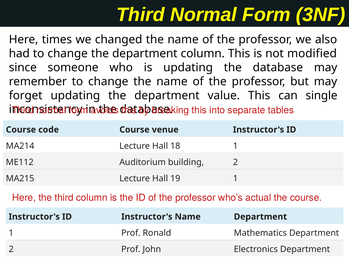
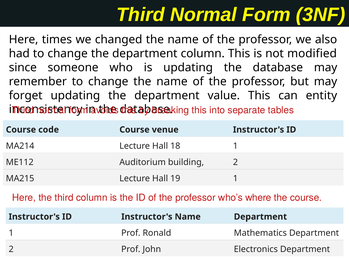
single: single -> entity (321, 95)
actual: actual -> where (258, 197)
